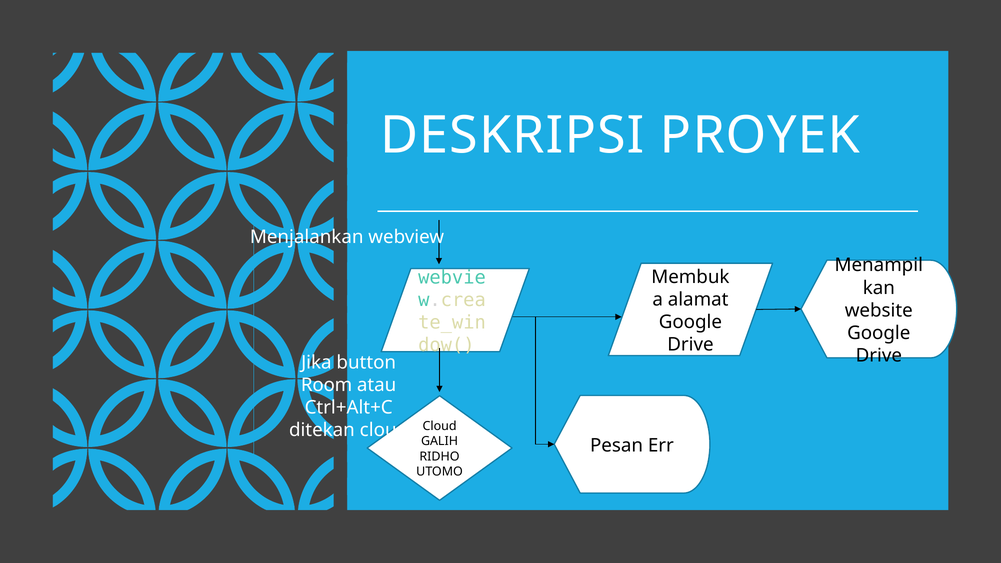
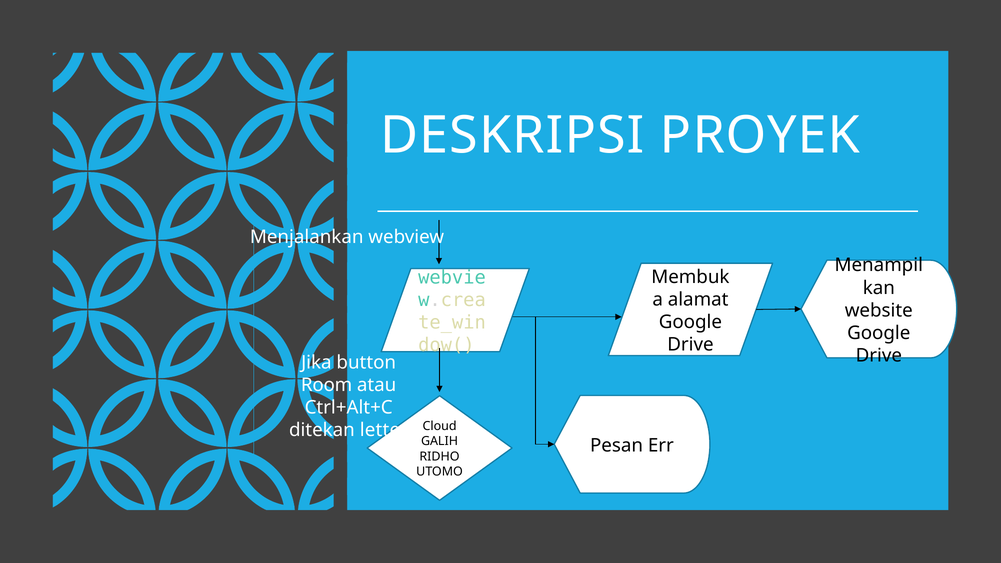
ditekan cloud: cloud -> letter (384, 430)
